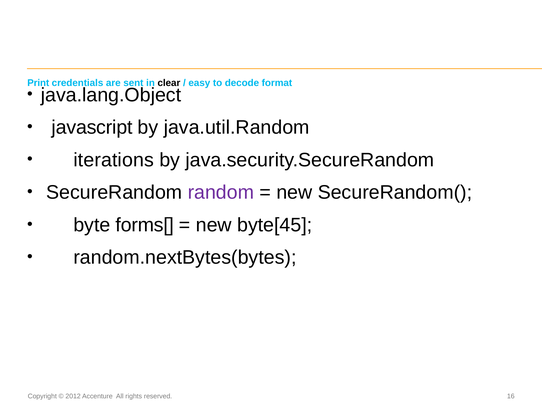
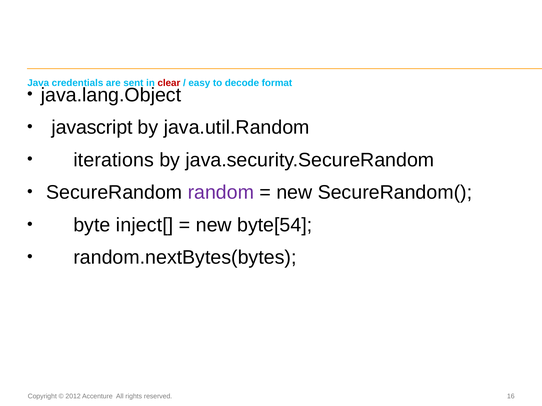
Print: Print -> Java (38, 83)
clear colour: black -> red (169, 83)
forms[: forms[ -> inject[ (145, 225)
byte[45: byte[45 -> byte[54 (275, 225)
